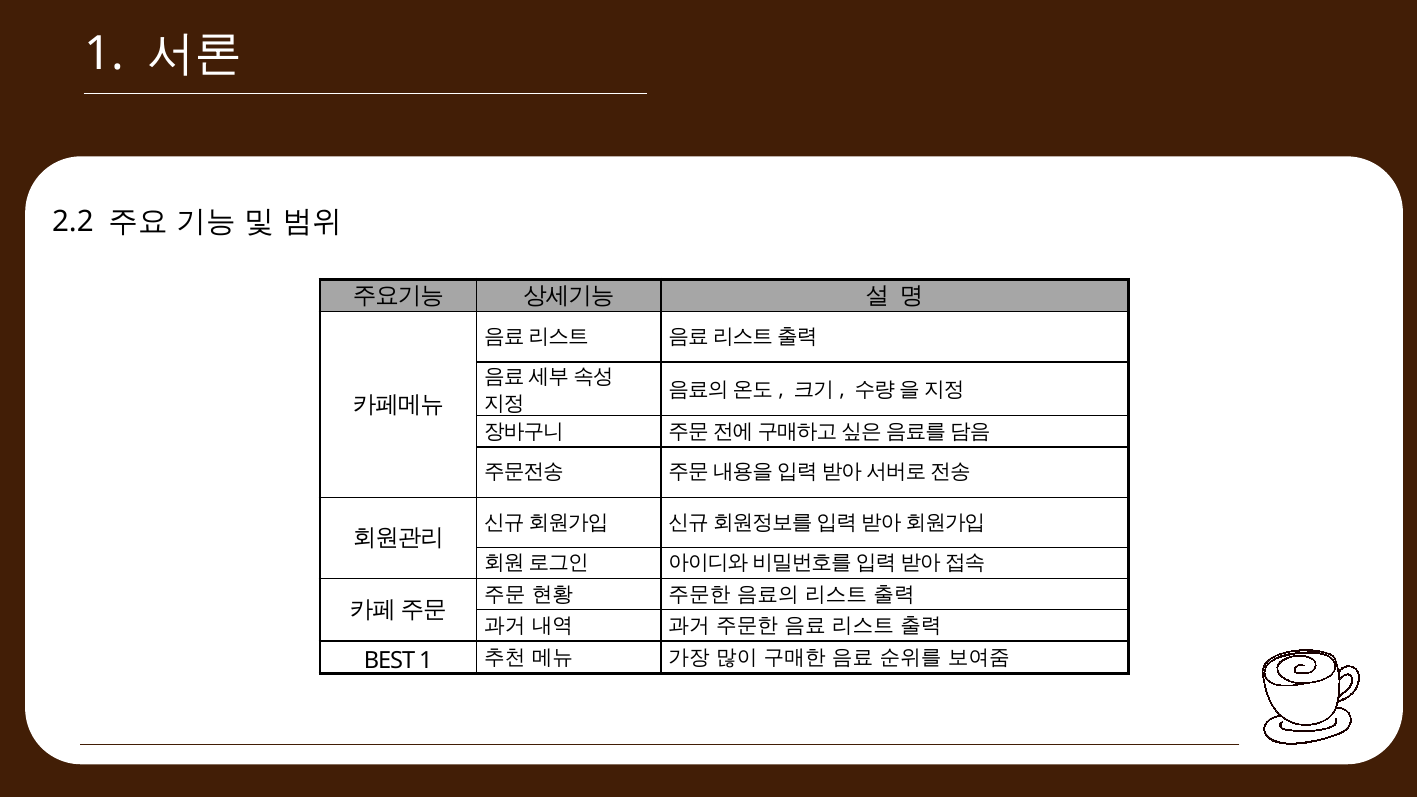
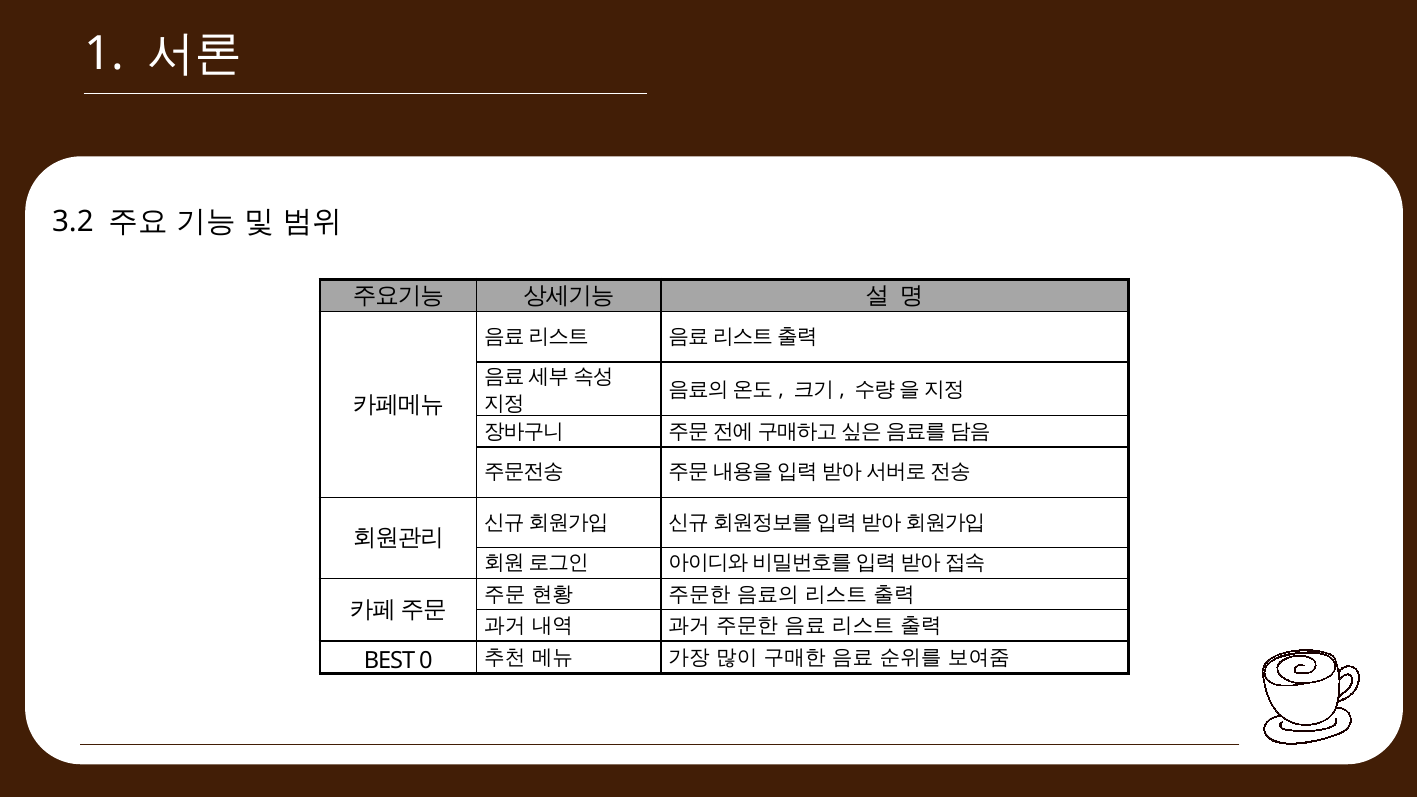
2.2: 2.2 -> 3.2 (73, 222)
BEST 1: 1 -> 0 (426, 660)
